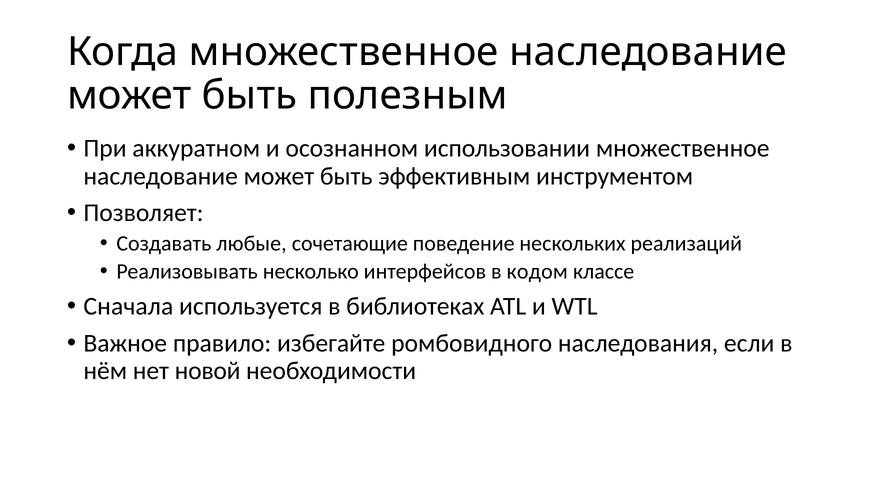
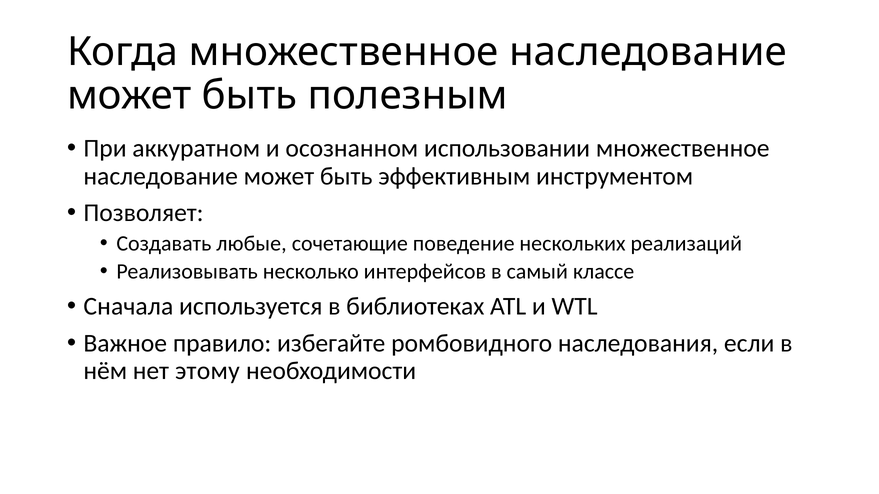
кодом: кодом -> самый (537, 272)
новой: новой -> этому (207, 371)
